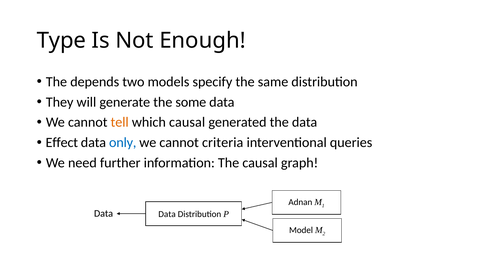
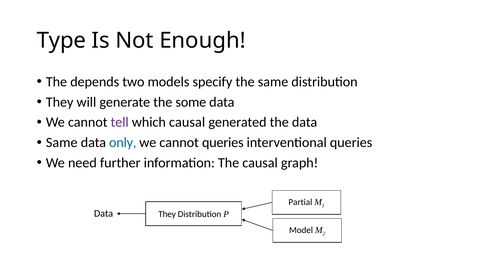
tell colour: orange -> purple (120, 122)
Effect: Effect -> Same (62, 142)
cannot criteria: criteria -> queries (223, 142)
Adnan: Adnan -> Partial (300, 202)
Data: Data -> They (167, 214)
